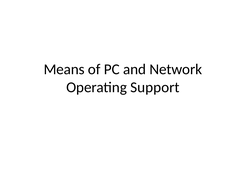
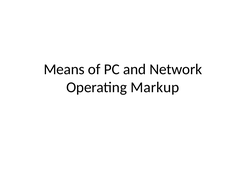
Support: Support -> Markup (155, 87)
